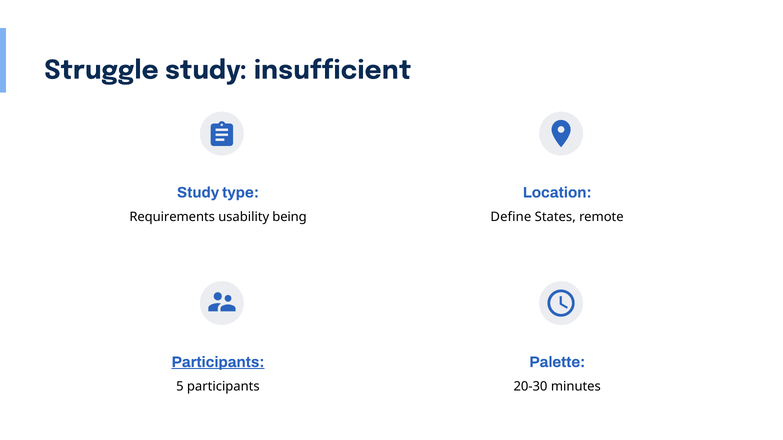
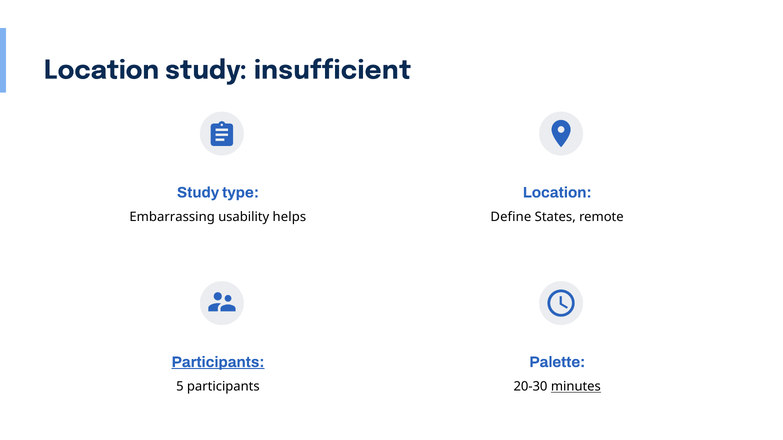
Struggle: Struggle -> Location (102, 70)
Requirements: Requirements -> Embarrassing (172, 217)
being: being -> helps (289, 217)
minutes underline: none -> present (576, 387)
